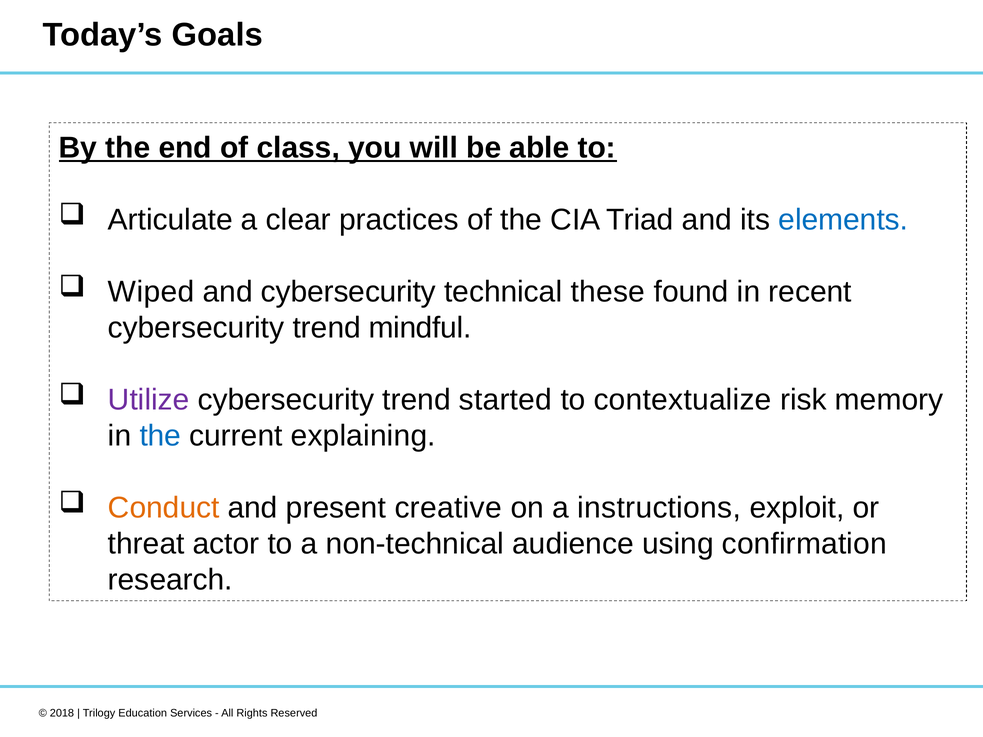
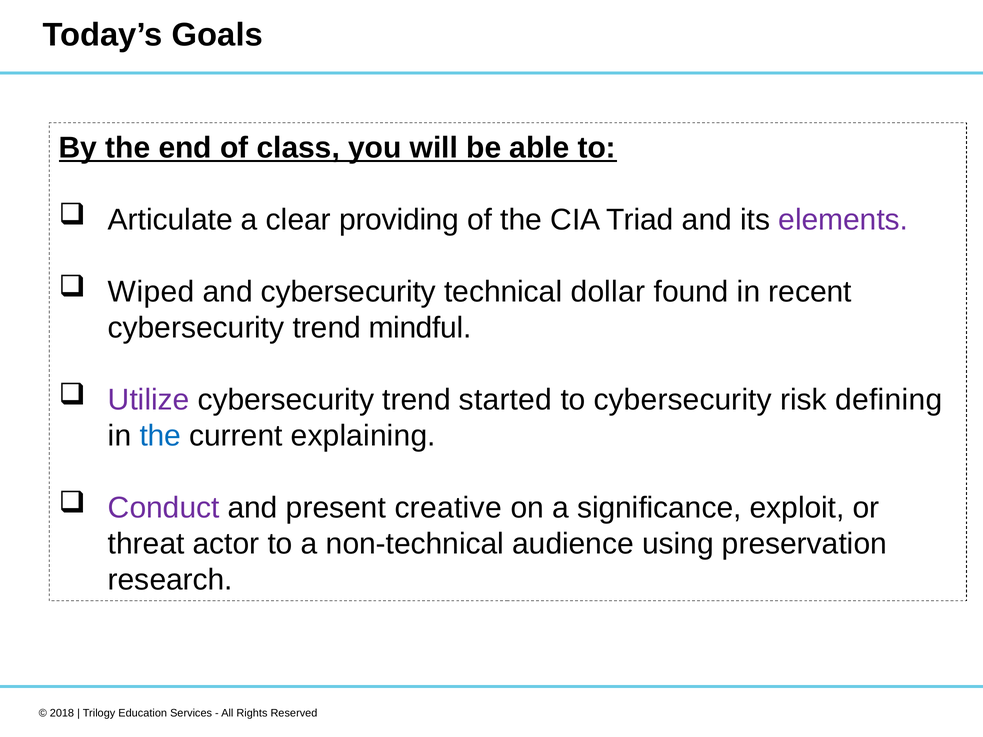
practices: practices -> providing (399, 220)
elements colour: blue -> purple (843, 220)
these: these -> dollar (608, 292)
to contextualize: contextualize -> cybersecurity (683, 400)
memory: memory -> defining (889, 400)
Conduct colour: orange -> purple (164, 508)
instructions: instructions -> significance (659, 508)
confirmation: confirmation -> preservation (804, 544)
